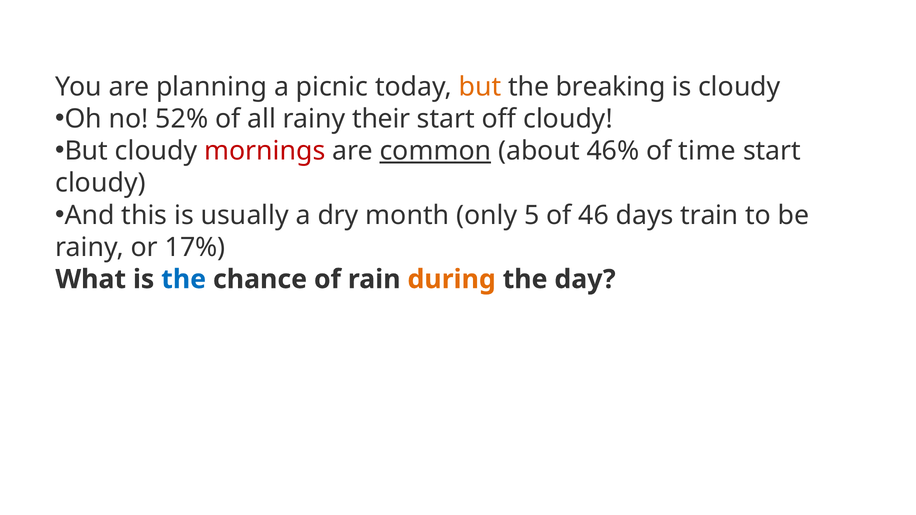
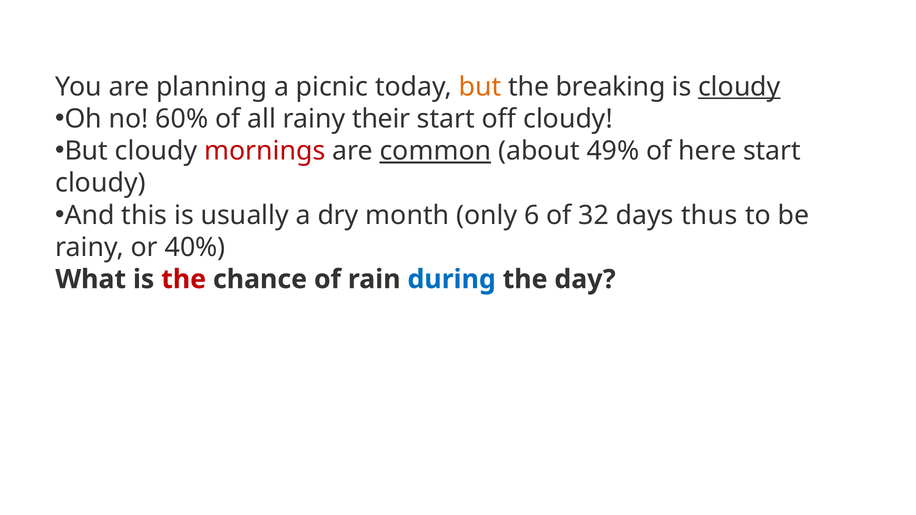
cloudy underline: none -> present (739, 87)
52%: 52% -> 60% (182, 119)
46%: 46% -> 49% (613, 151)
time: time -> here (707, 151)
5: 5 -> 6 (532, 215)
46: 46 -> 32 (594, 215)
train: train -> thus (709, 215)
17%: 17% -> 40% (195, 247)
the colour: blue -> red (184, 279)
during colour: orange -> blue (452, 279)
